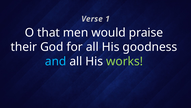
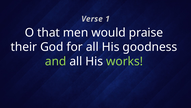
and colour: light blue -> light green (56, 61)
